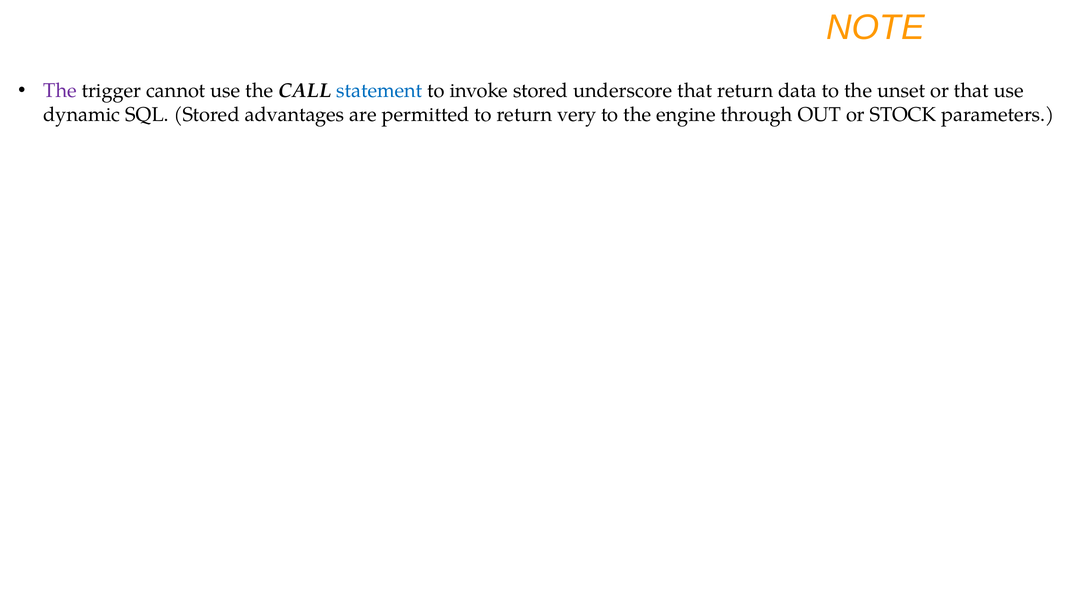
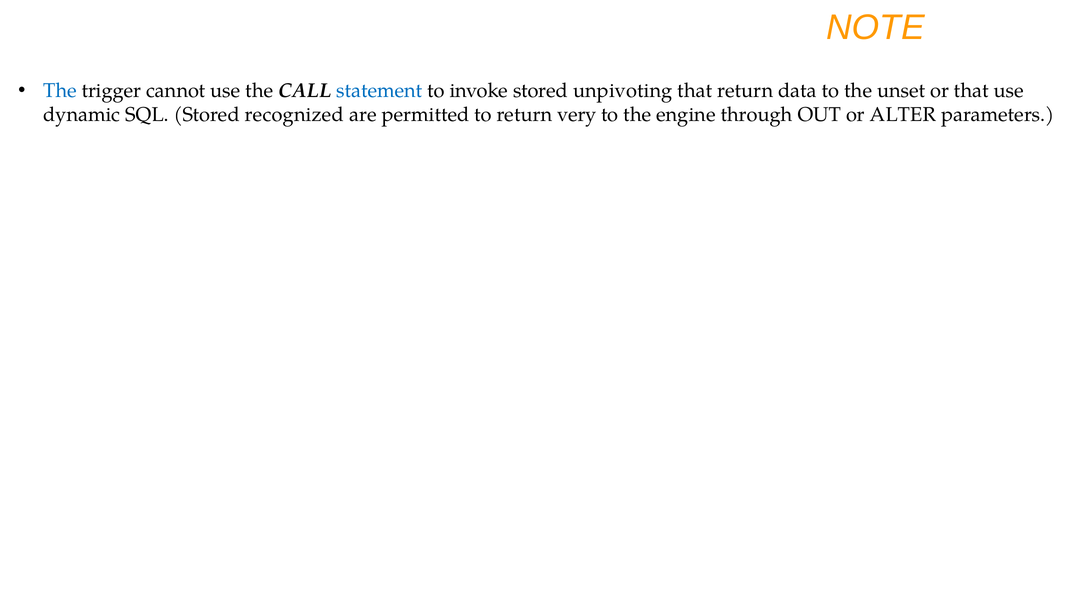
The colour: purple -> blue (60, 91)
underscore: underscore -> unpivoting (623, 91)
advantages: advantages -> recognized (294, 115)
STOCK: STOCK -> ALTER (903, 115)
